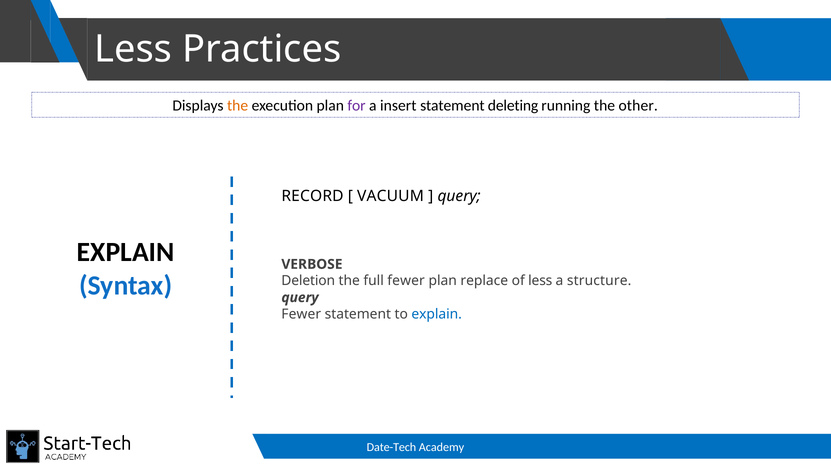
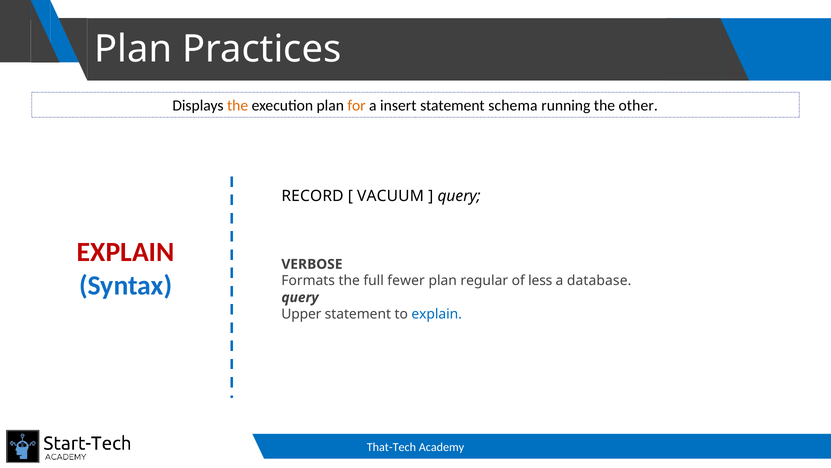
Less: Less -> Plan (133, 49)
for colour: purple -> orange (357, 106)
deleting: deleting -> schema (513, 106)
EXPLAIN colour: black -> red (126, 252)
Deletion: Deletion -> Formats (308, 281)
replace: replace -> regular (484, 281)
structure: structure -> database (599, 281)
Fewer: Fewer -> Upper (301, 314)
Date-Tech: Date-Tech -> That-Tech (391, 447)
